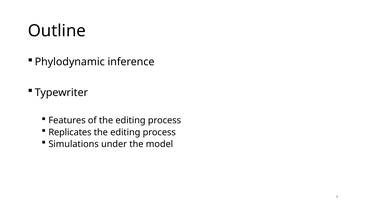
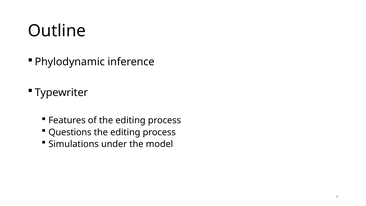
Replicates: Replicates -> Questions (70, 132)
